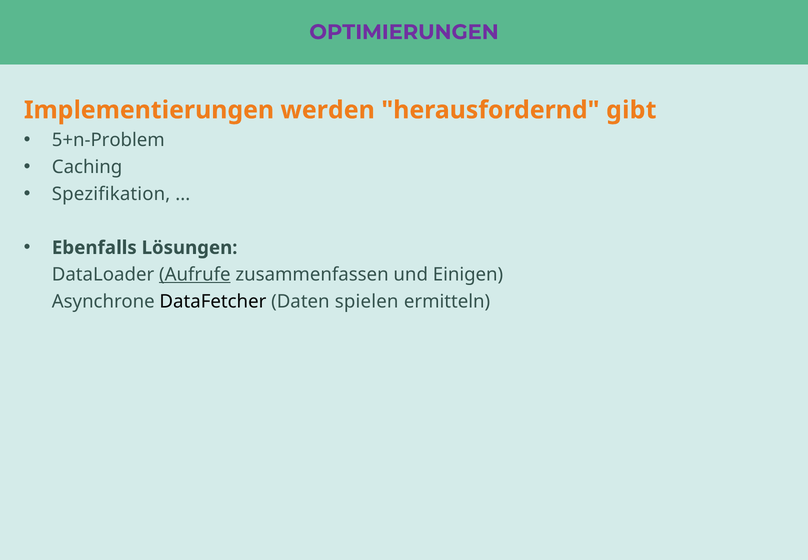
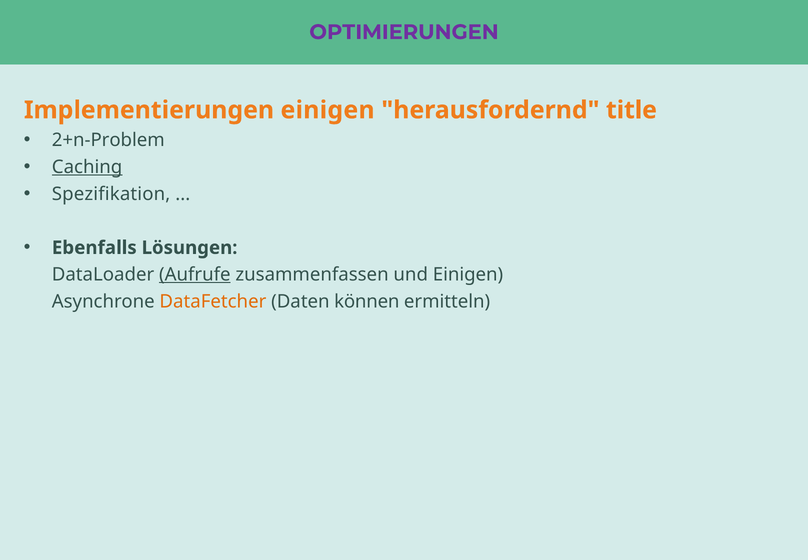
Implementierungen werden: werden -> einigen (328, 110)
gibt: gibt -> title (631, 110)
5+n-Problem: 5+n-Problem -> 2+n-Problem (108, 140)
Caching underline: none -> present (87, 167)
DataFetcher colour: black -> orange (213, 301)
spielen: spielen -> können (367, 301)
